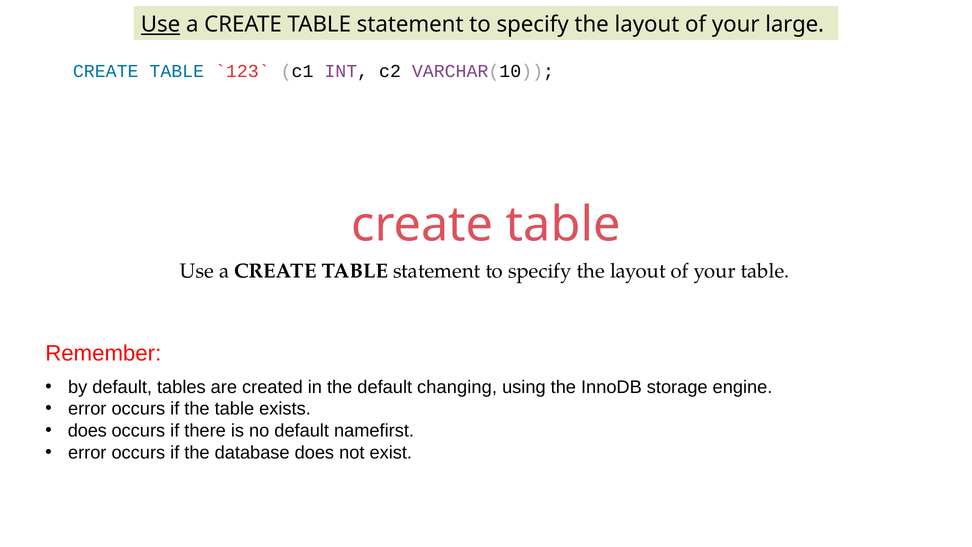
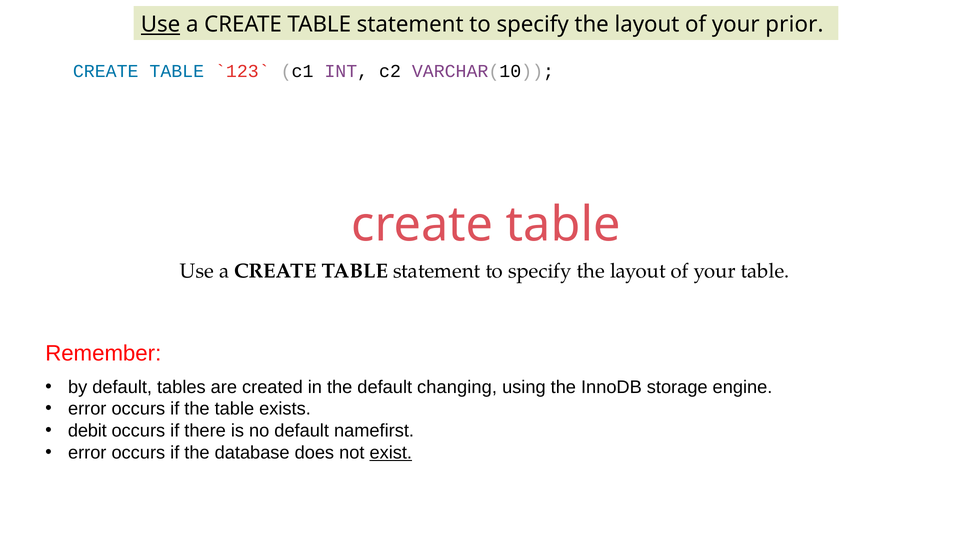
large: large -> prior (794, 25)
does: does -> debit (87, 431)
exist underline: none -> present (391, 452)
